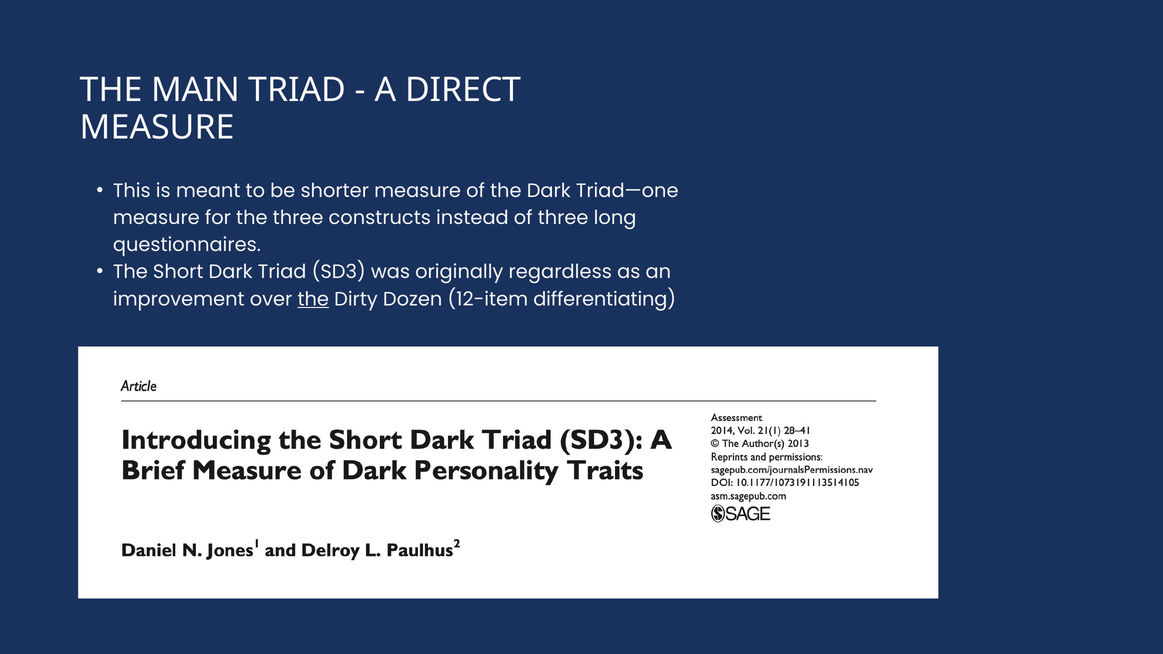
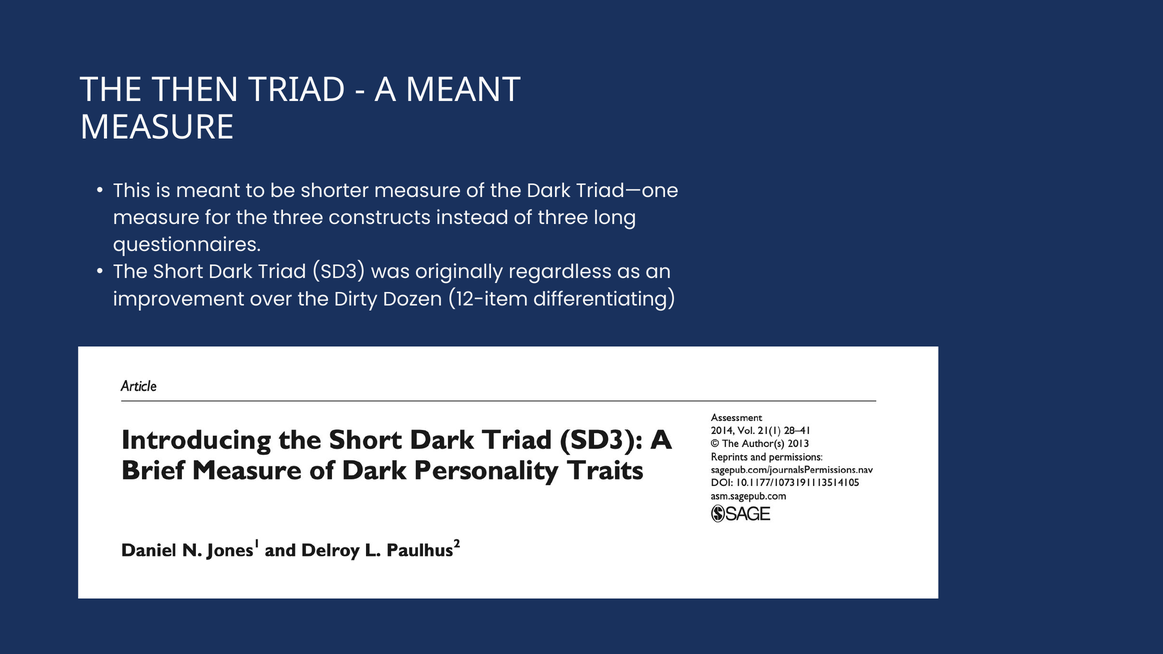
MAIN: MAIN -> THEN (196, 90)
A DIRECT: DIRECT -> MEANT (463, 90)
the underline: present -> none (313, 299)
